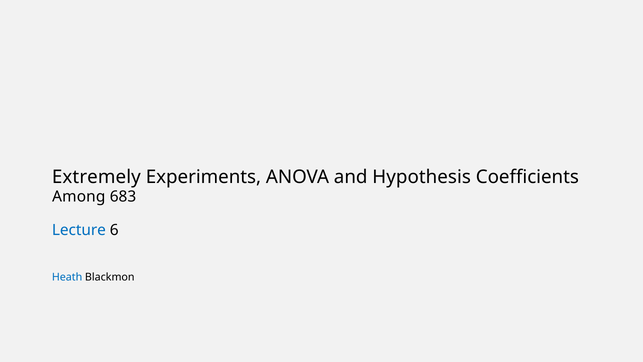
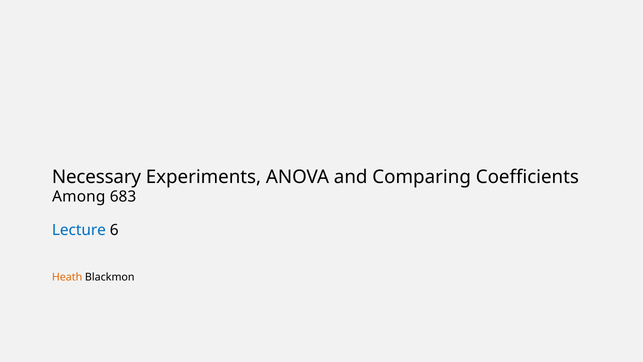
Extremely: Extremely -> Necessary (96, 177)
Hypothesis: Hypothesis -> Comparing (422, 177)
Heath colour: blue -> orange (67, 277)
